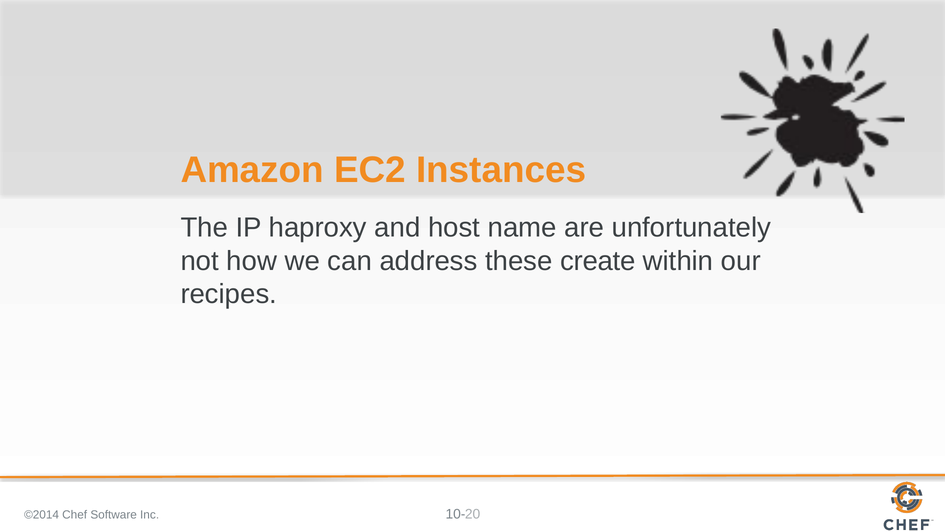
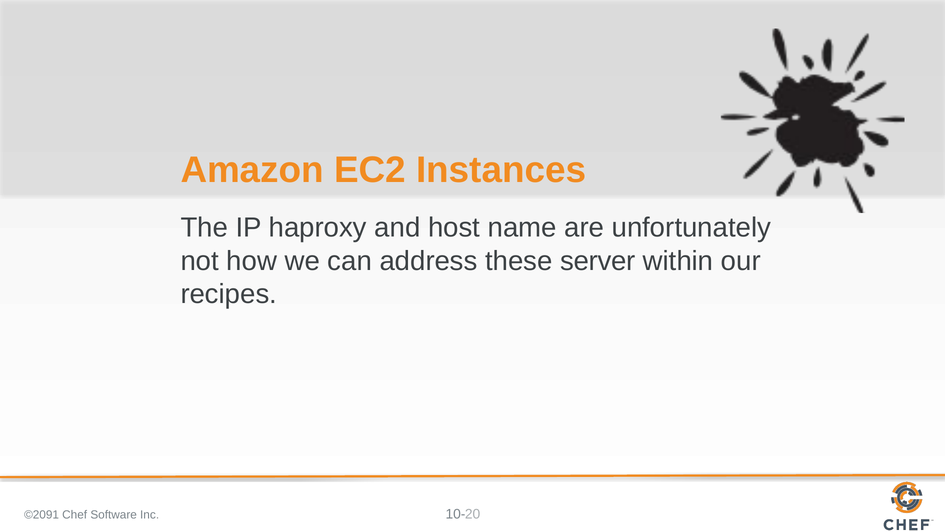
create: create -> server (598, 261)
©2014: ©2014 -> ©2091 (42, 514)
